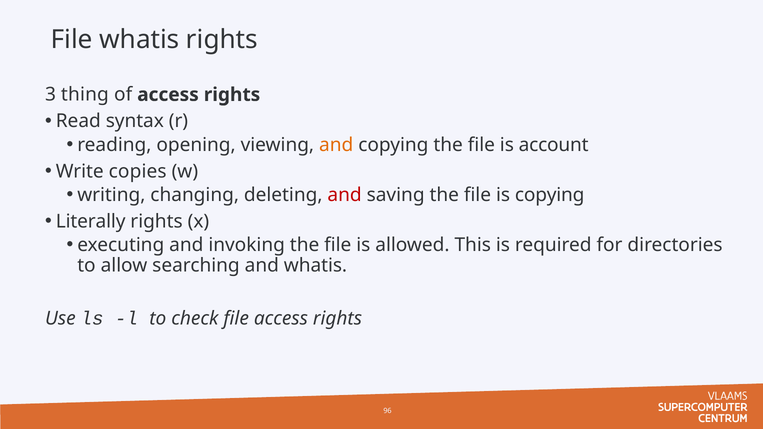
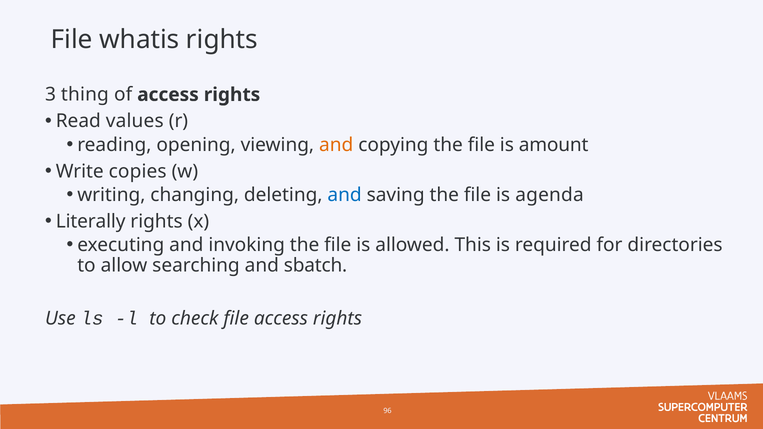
syntax: syntax -> values (135, 121)
account: account -> amount (554, 145)
and colour: red -> blue (345, 195)
is copying: copying -> agenda (550, 195)
and whatis: whatis -> sbatch (316, 266)
